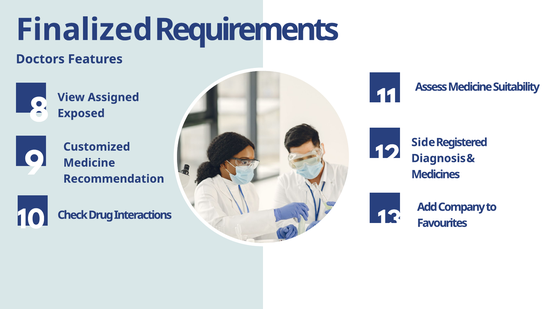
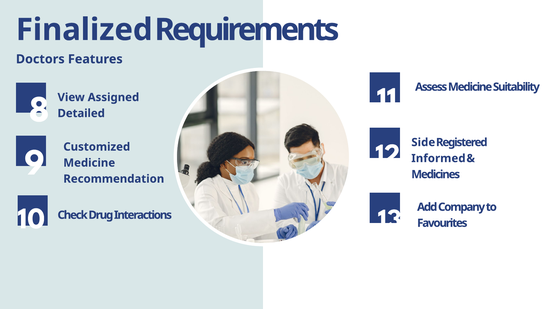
Exposed: Exposed -> Detailed (81, 113)
Diagnosis: Diagnosis -> Informed (438, 158)
